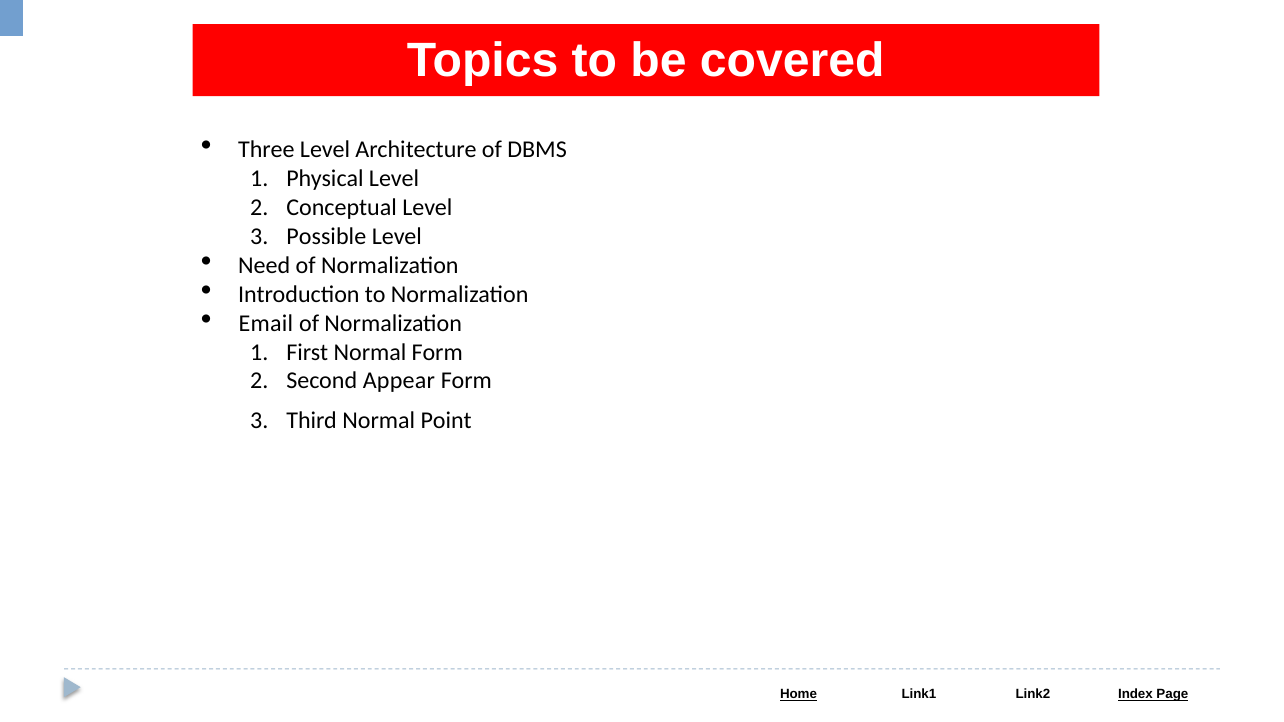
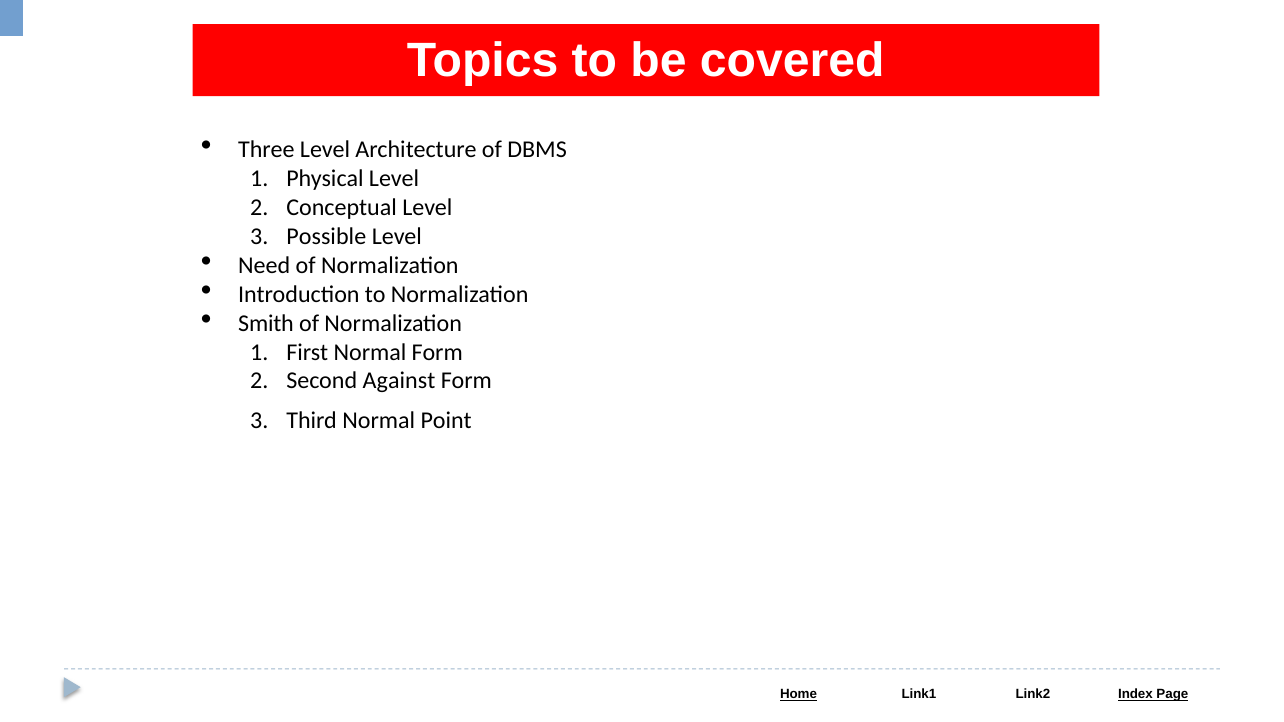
Email: Email -> Smith (266, 323)
Appear: Appear -> Against (399, 381)
